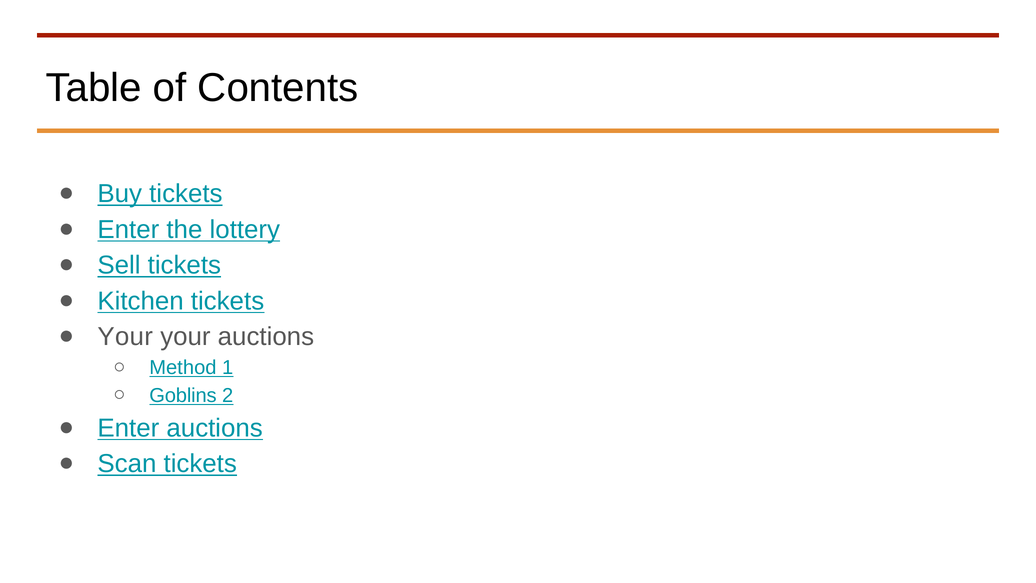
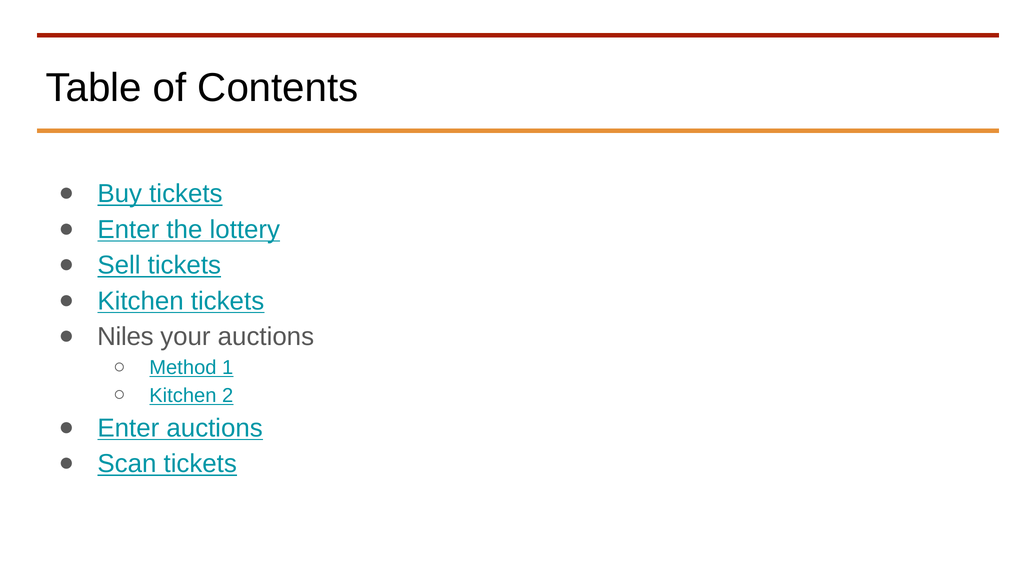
Your: Your -> Niles (125, 337)
Goblins: Goblins -> Kitchen (183, 395)
